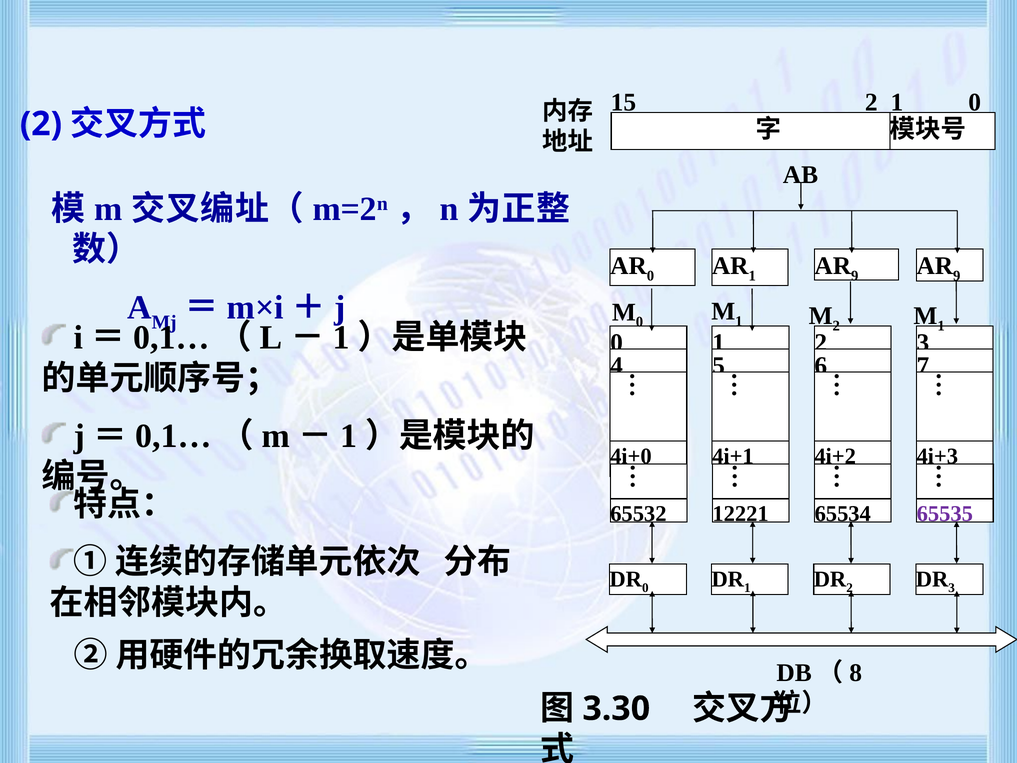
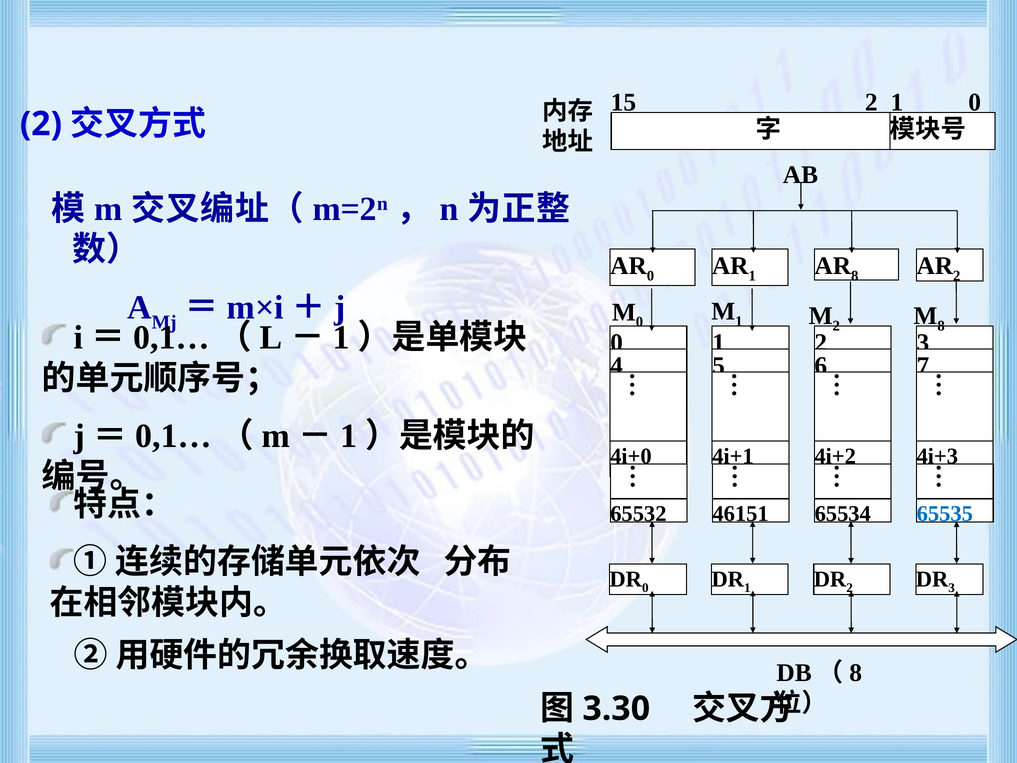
9: 9 -> 8 (855, 276)
9: 9 -> 2 (957, 276)
1: 1 -> 8 (941, 326)
12221: 12221 -> 46151 (741, 514)
65535 colour: purple -> blue (945, 514)
